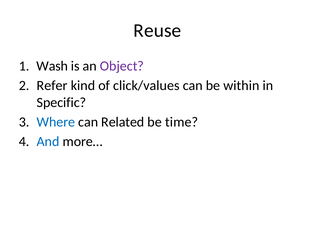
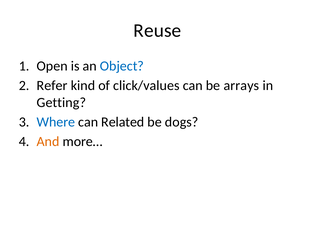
Wash: Wash -> Open (52, 66)
Object colour: purple -> blue (122, 66)
within: within -> arrays (241, 86)
Specific: Specific -> Getting (61, 103)
time: time -> dogs (182, 122)
And colour: blue -> orange (48, 142)
